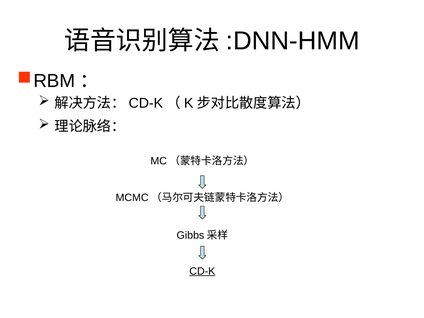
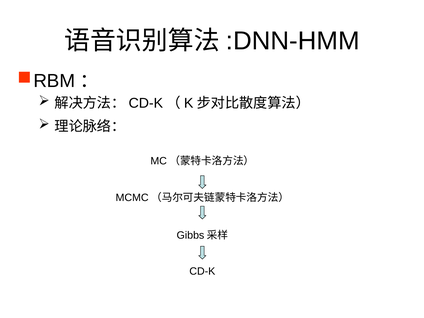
CD-K underline: present -> none (202, 271)
